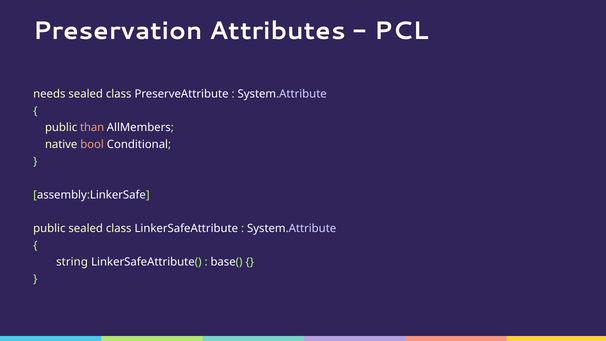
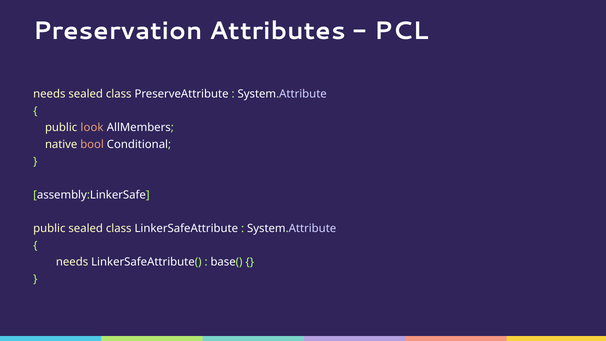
than: than -> look (92, 128)
string: string -> needs (72, 262)
